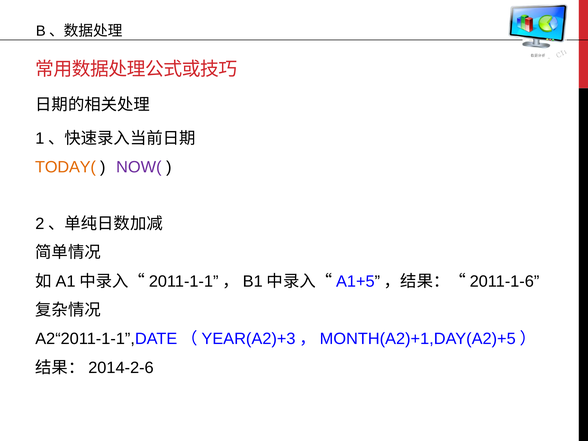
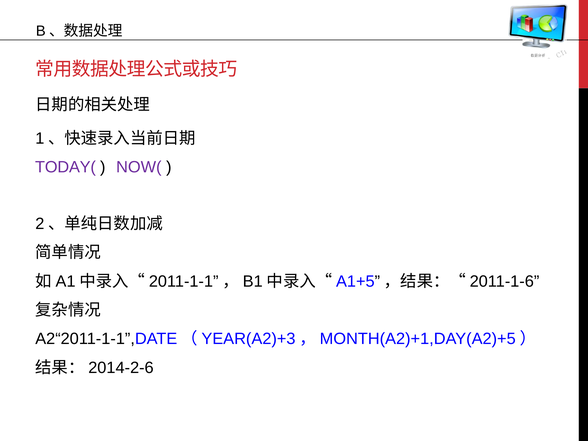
TODAY( colour: orange -> purple (65, 167)
